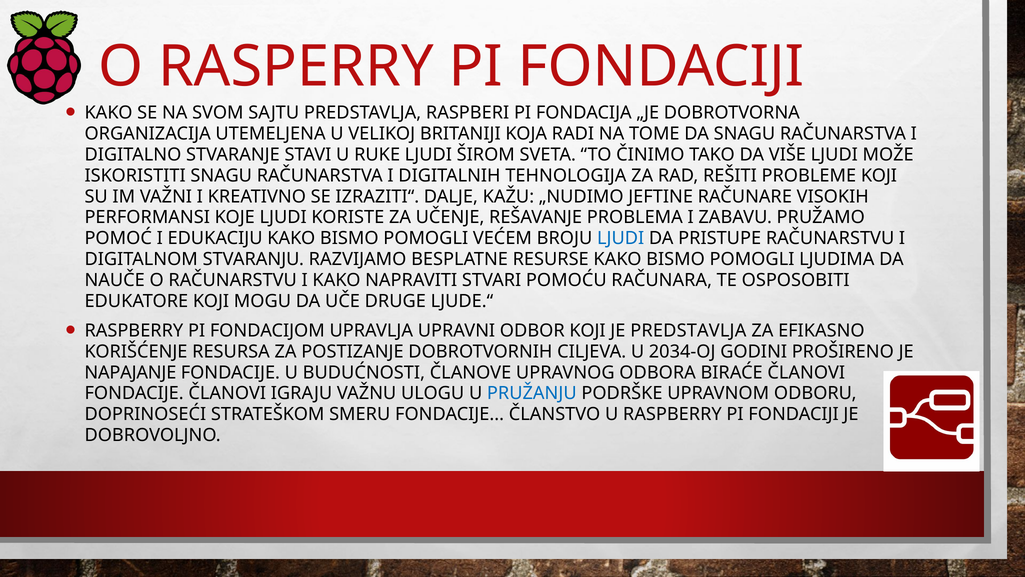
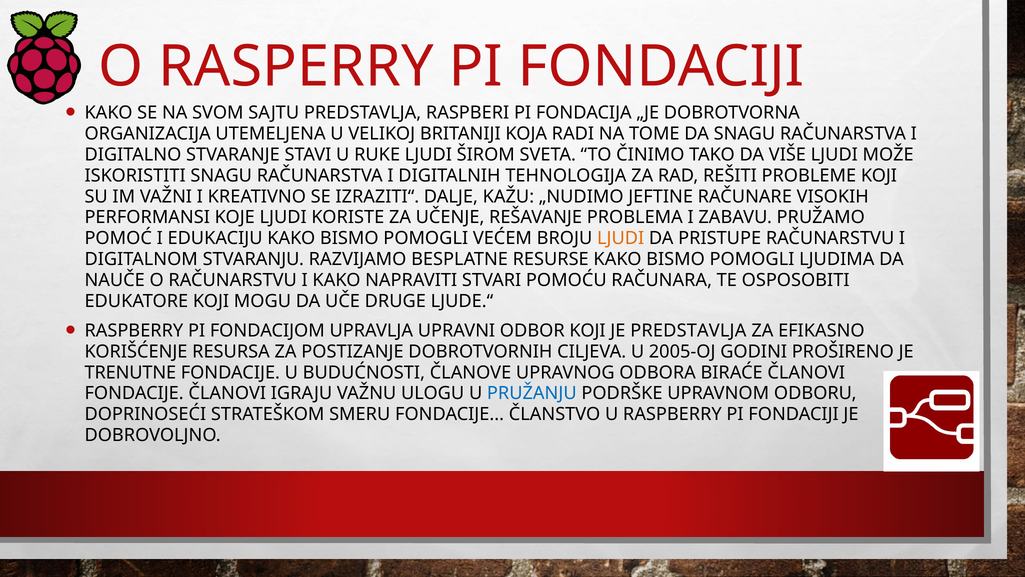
LJUDI colour: blue -> orange (621, 238)
2034-OJ: 2034-OJ -> 2005-OJ (682, 351)
NAPAJANJE: NAPAJANJE -> TRENUTNE (130, 372)
